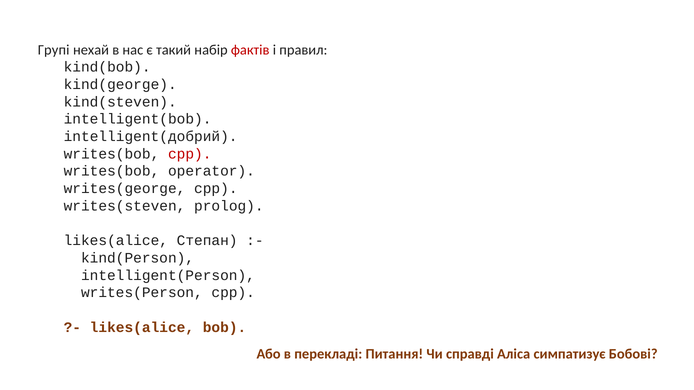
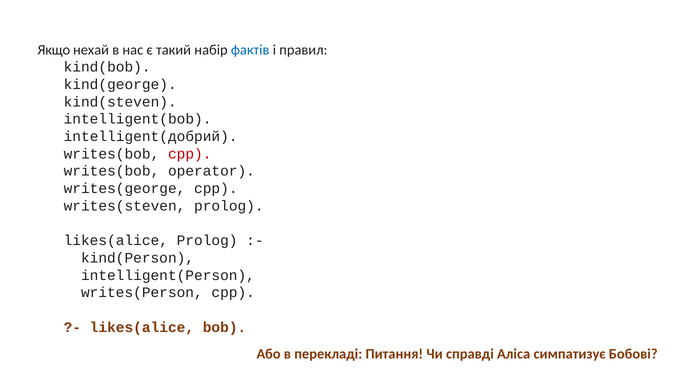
Групі: Групі -> Якщо (54, 50)
фактів colour: red -> blue (250, 50)
likes(alice Степан: Степан -> Prolog (207, 241)
